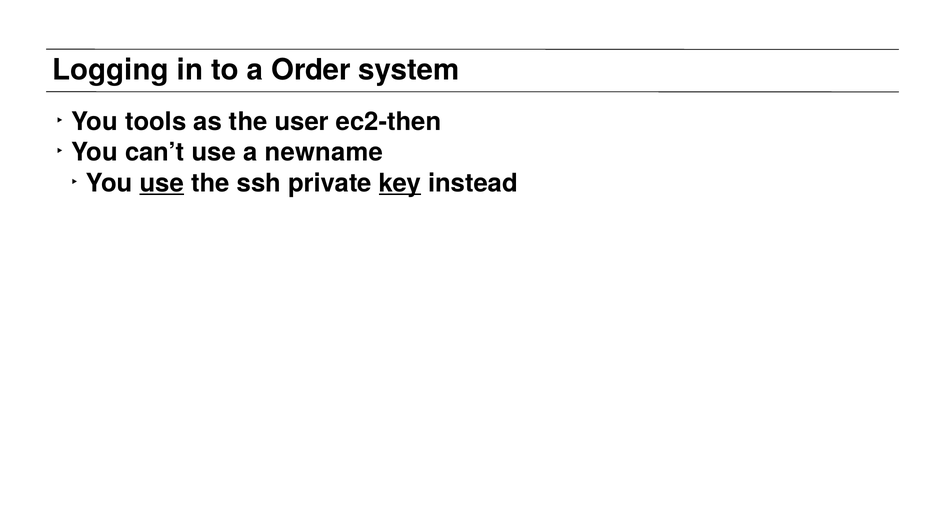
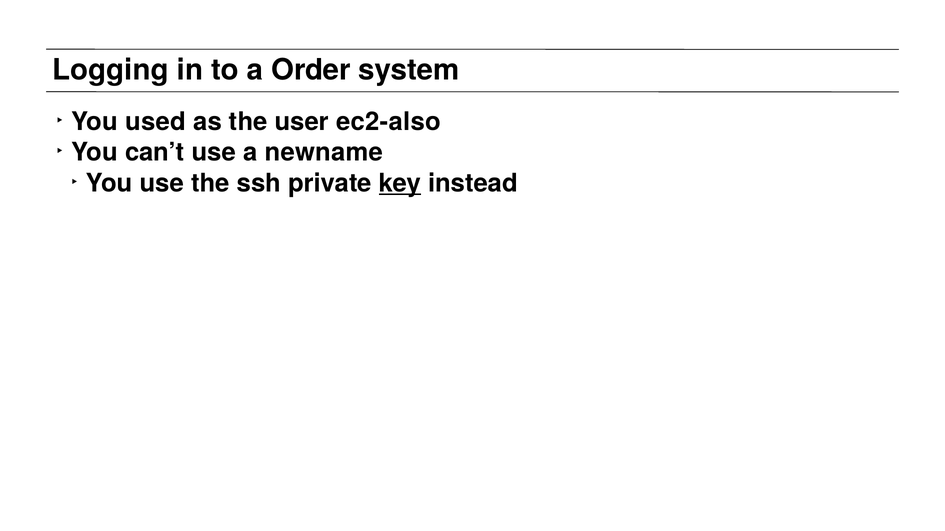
tools: tools -> used (156, 122)
ec2-then: ec2-then -> ec2-also (389, 122)
use underline: present -> none (162, 183)
